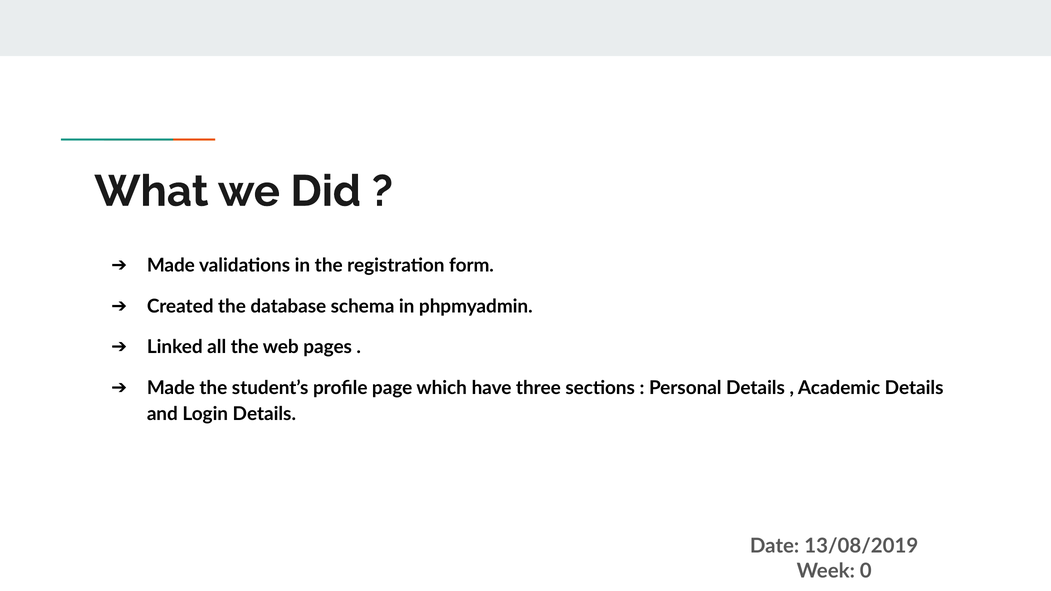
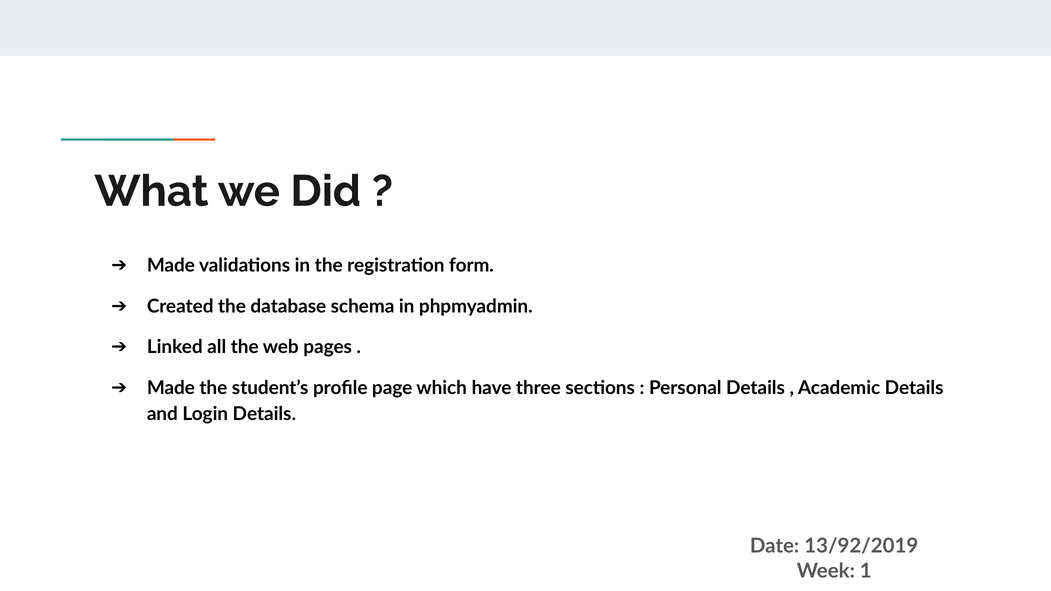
13/08/2019: 13/08/2019 -> 13/92/2019 (861, 546)
0: 0 -> 1 (866, 571)
